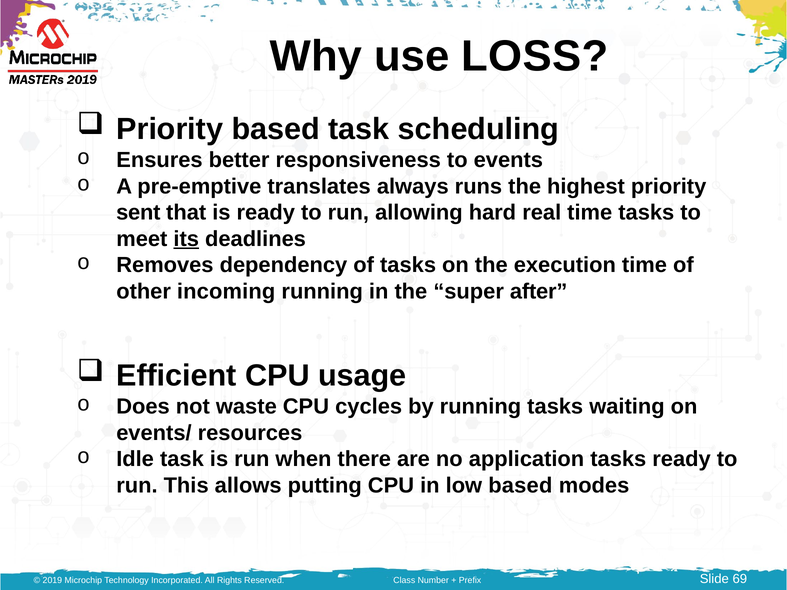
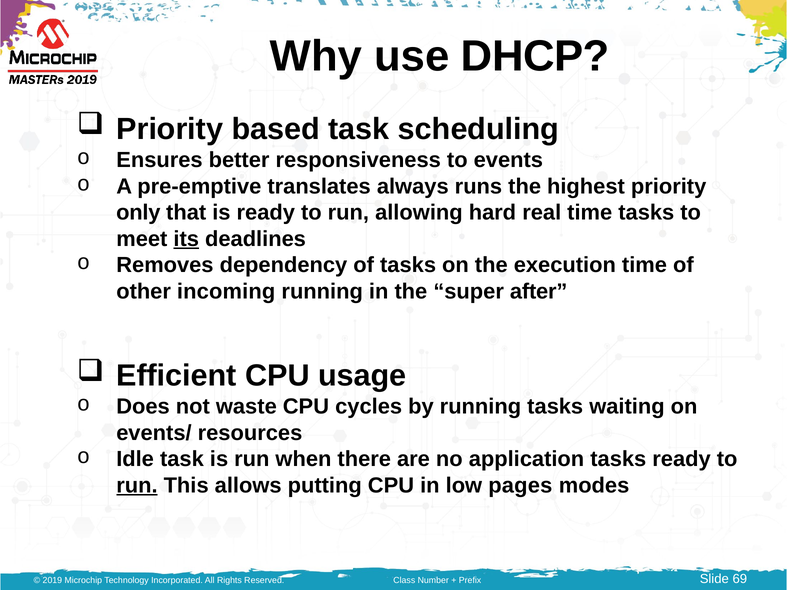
LOSS: LOSS -> DHCP (535, 56)
sent: sent -> only (138, 213)
run underline: none -> present (137, 486)
low based: based -> pages (520, 486)
